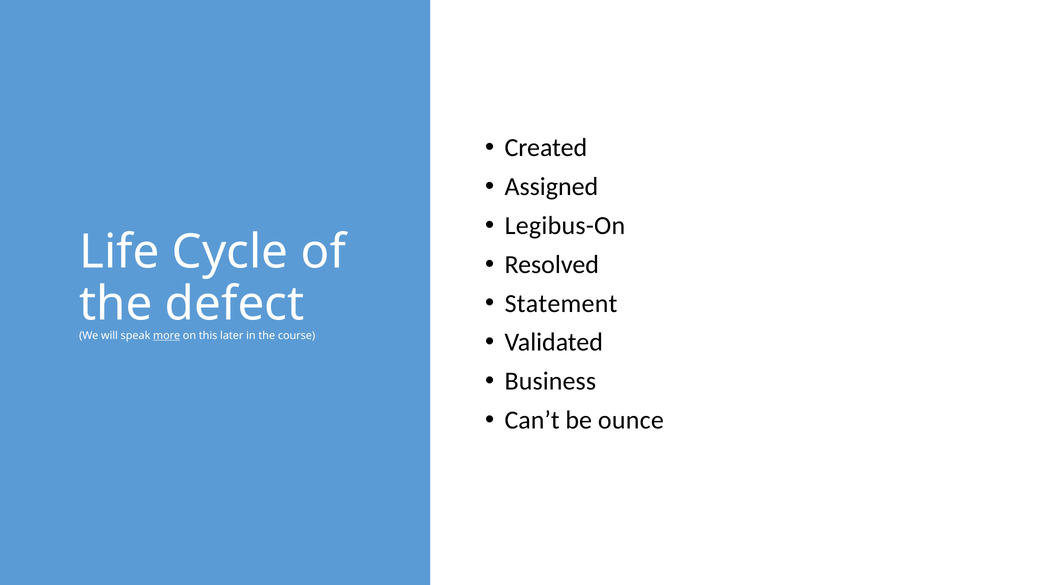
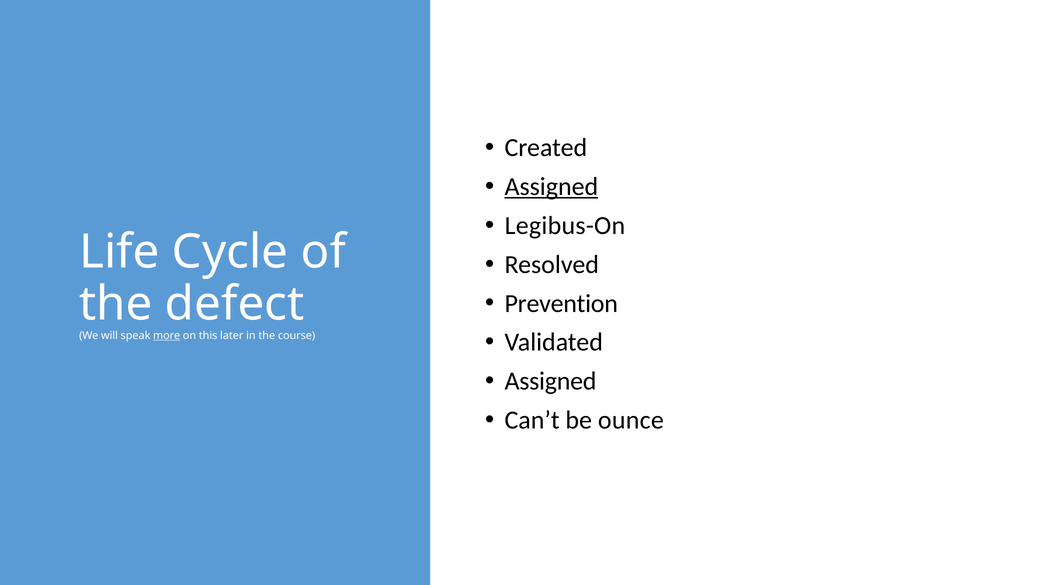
Assigned underline: none -> present (551, 187)
Statement: Statement -> Prevention (561, 303)
Business: Business -> Assigned (550, 381)
